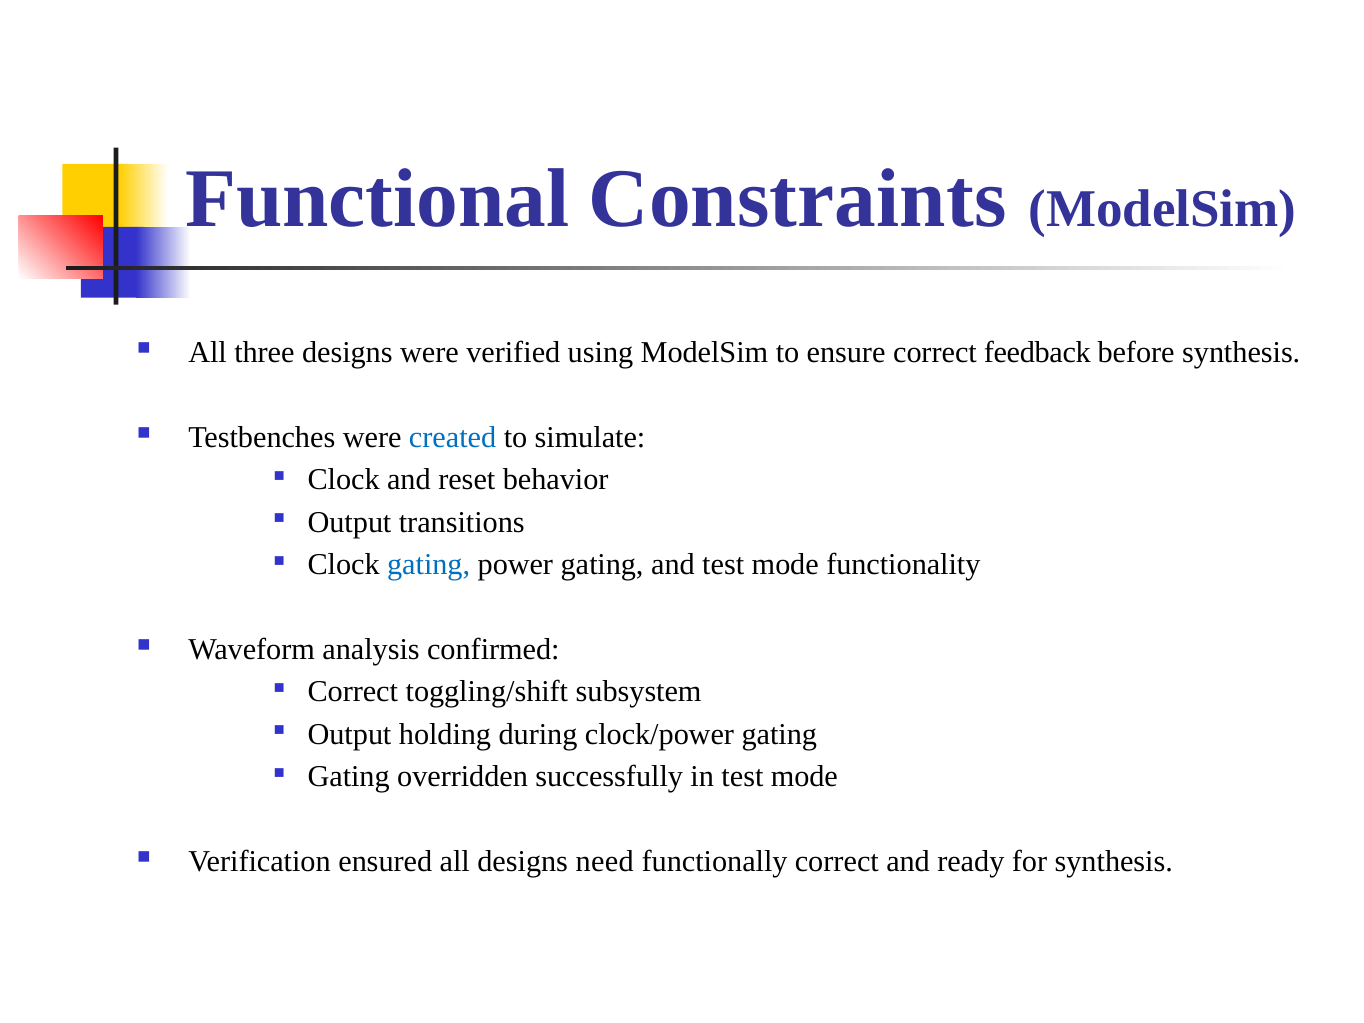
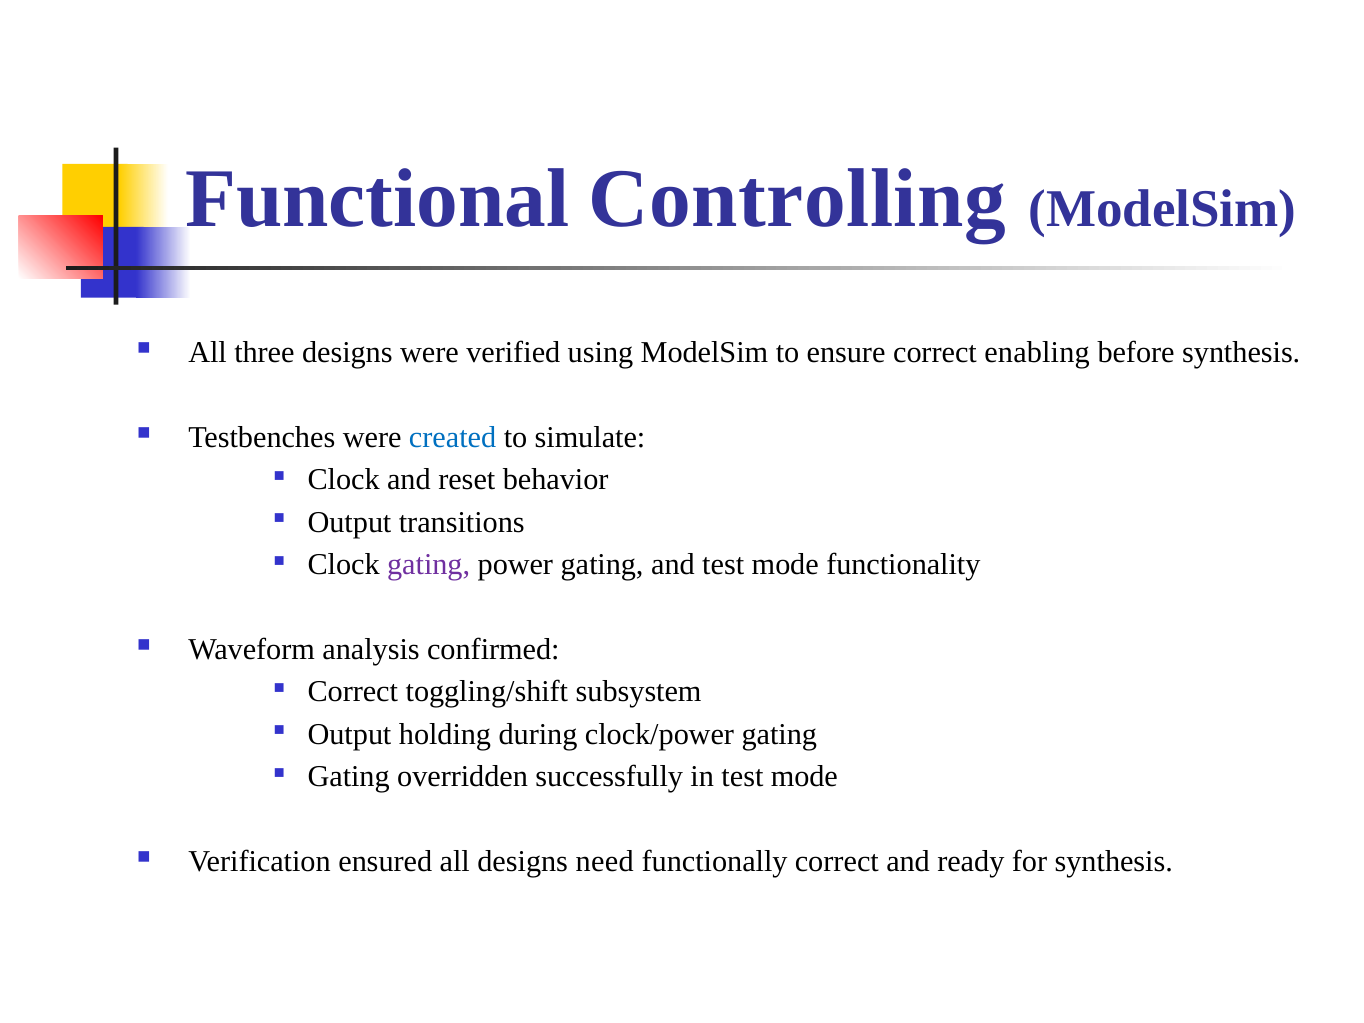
Constraints: Constraints -> Controlling (797, 199)
feedback: feedback -> enabling (1037, 353)
gating colour: blue -> purple (429, 565)
